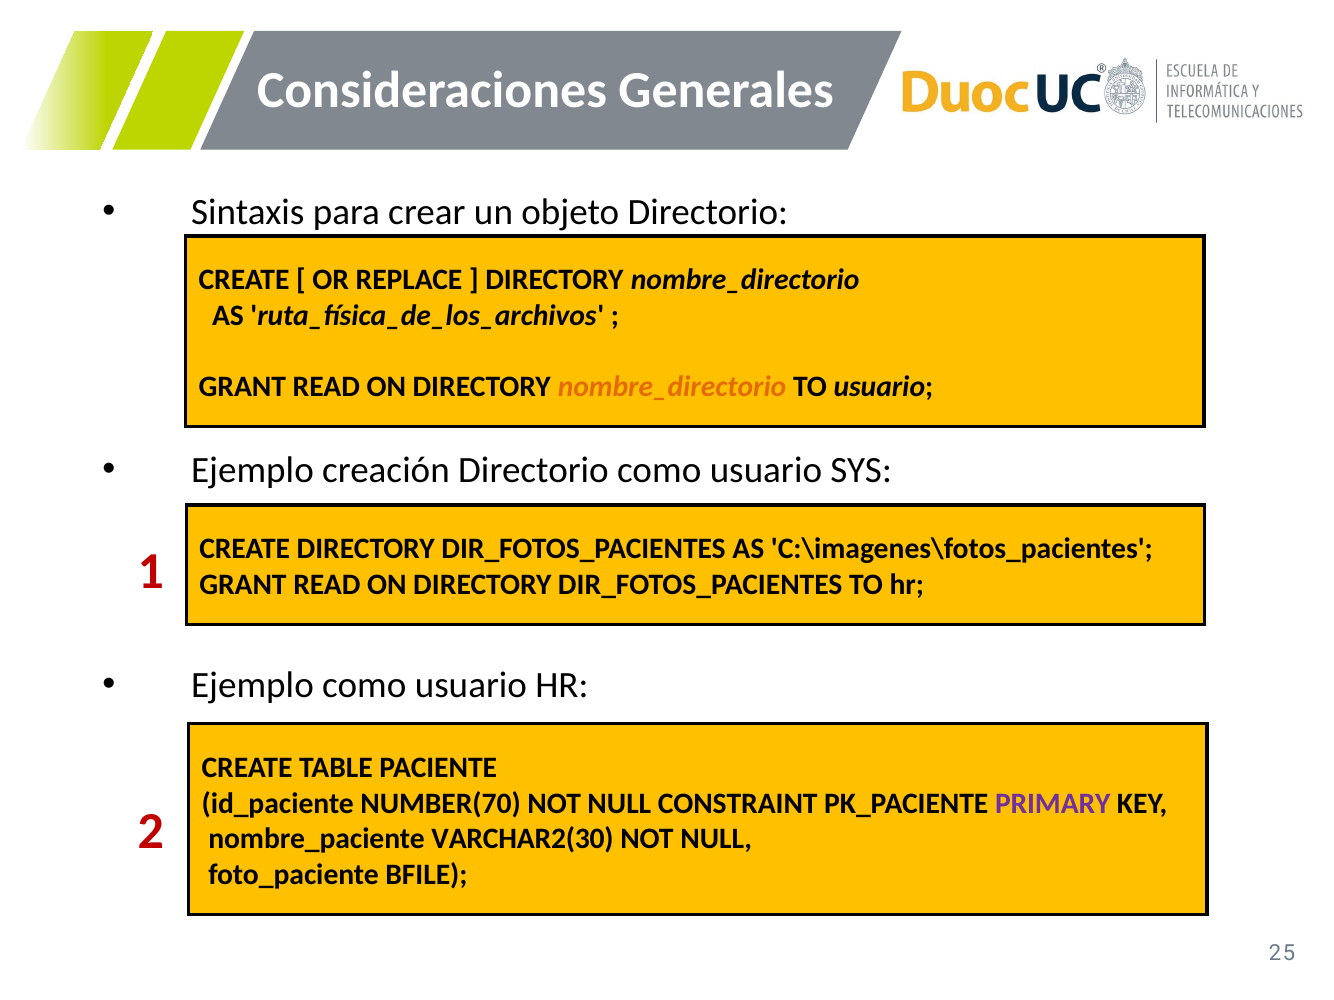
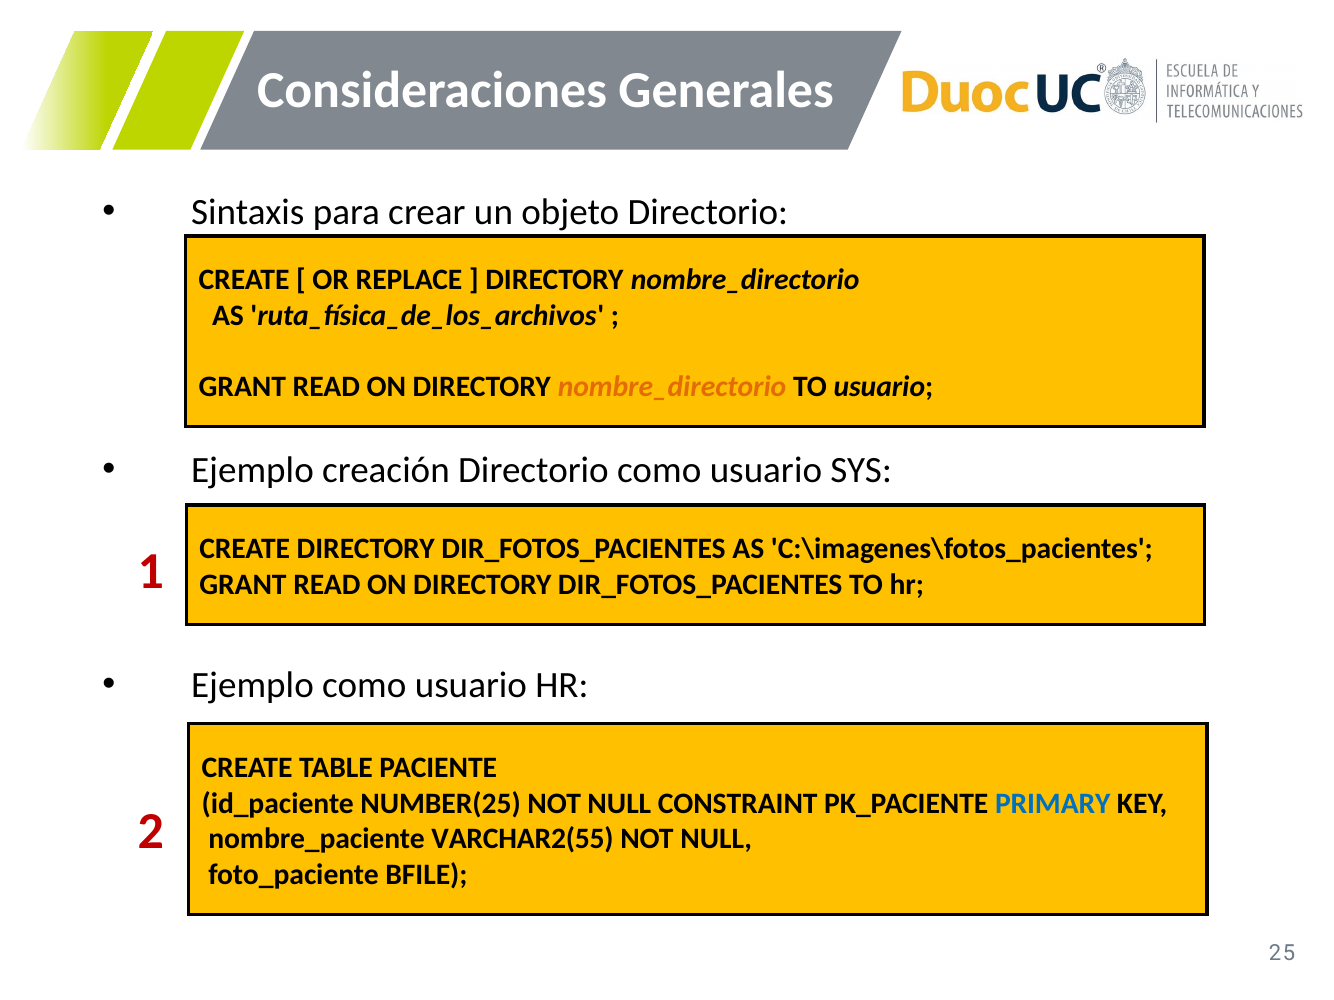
NUMBER(70: NUMBER(70 -> NUMBER(25 (441, 804)
PRIMARY colour: purple -> blue (1053, 804)
VARCHAR2(30: VARCHAR2(30 -> VARCHAR2(55 (523, 839)
